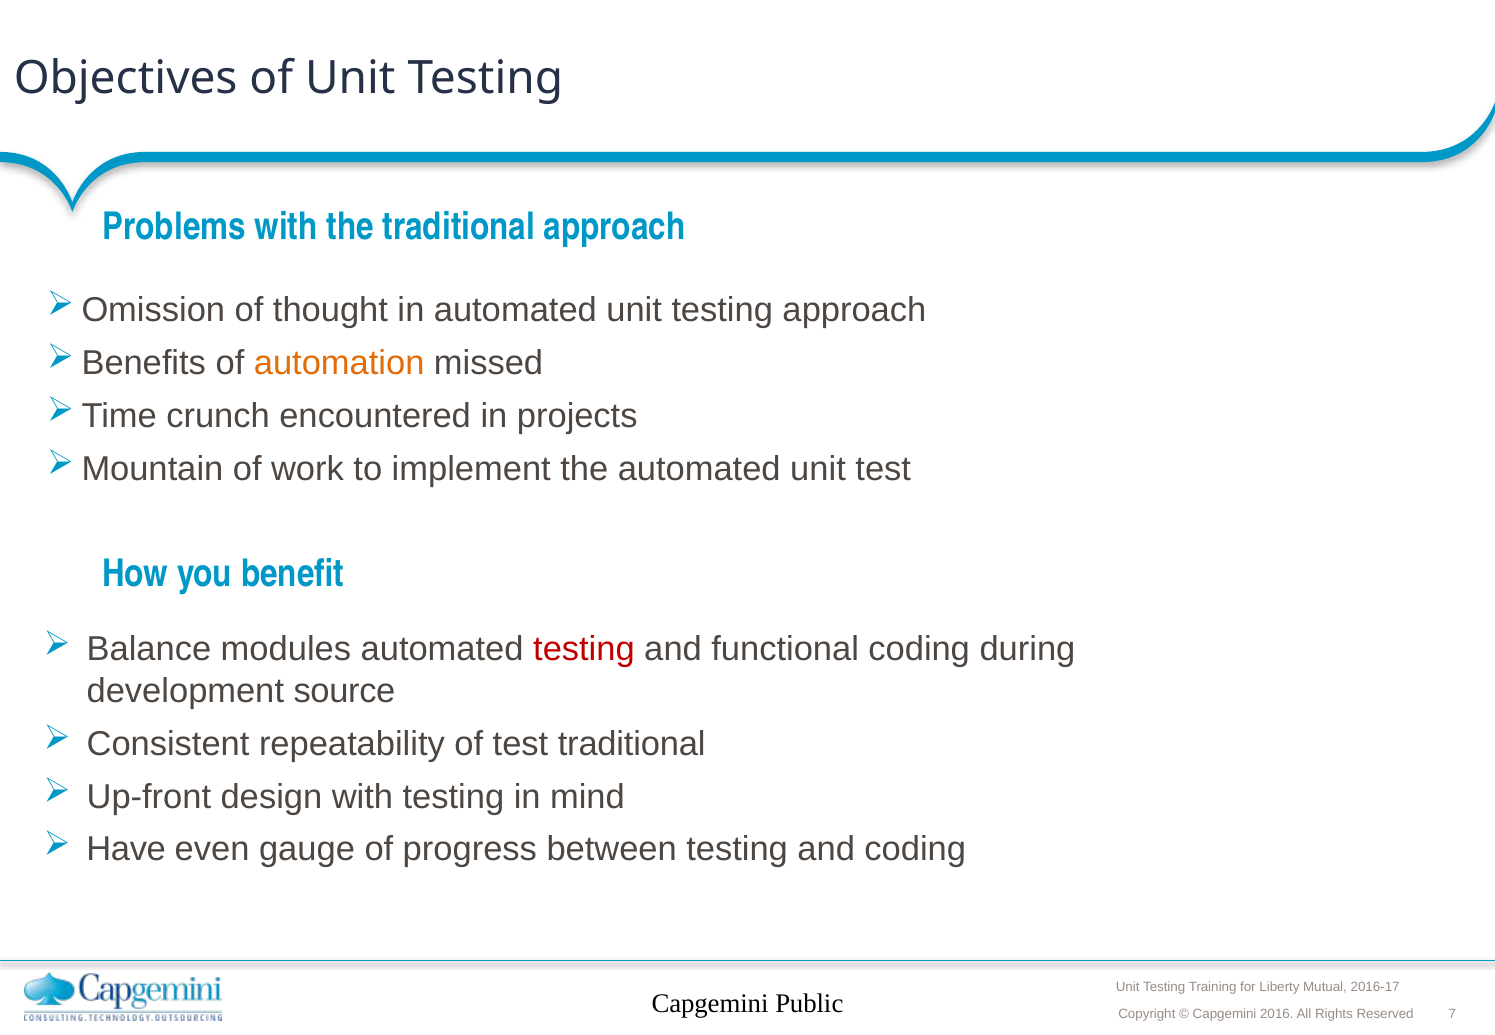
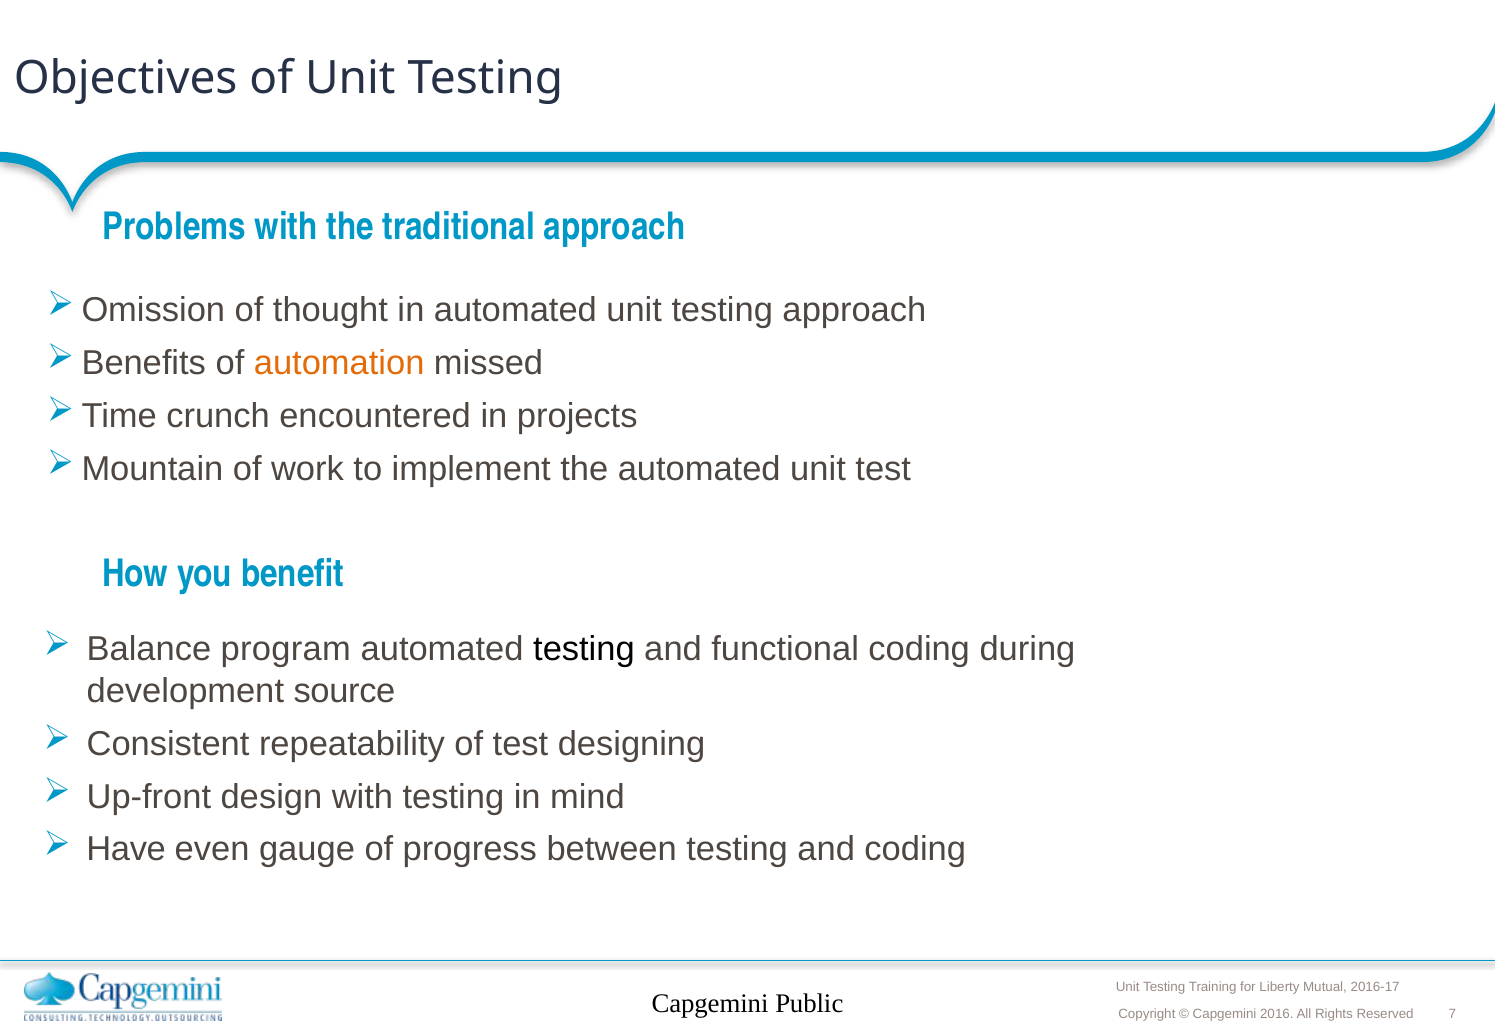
modules: modules -> program (286, 649)
testing colour: red -> black (584, 649)
test traditional: traditional -> designing (632, 744)
